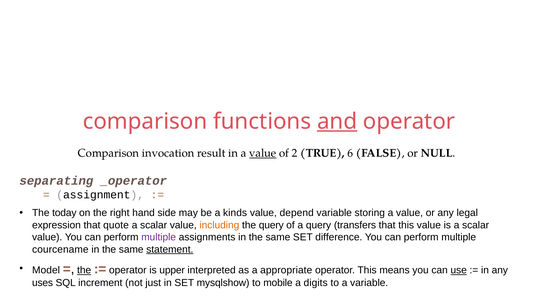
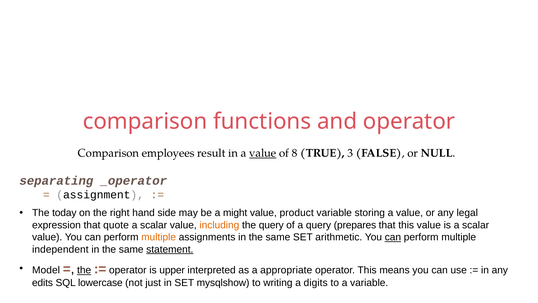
and underline: present -> none (337, 121)
invocation: invocation -> employees (168, 153)
2: 2 -> 8 (295, 153)
6: 6 -> 3 (350, 153)
kinds: kinds -> might (235, 213)
depend: depend -> product (297, 213)
transfers: transfers -> prepares (355, 225)
multiple colour: purple -> orange (159, 237)
difference: difference -> arithmetic (339, 237)
can underline: none -> present (393, 237)
courcename: courcename -> independent (60, 249)
use underline: present -> none (459, 270)
uses: uses -> edits (43, 283)
increment: increment -> lowercase (100, 283)
mobile: mobile -> writing (278, 283)
